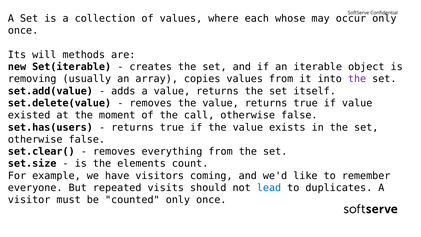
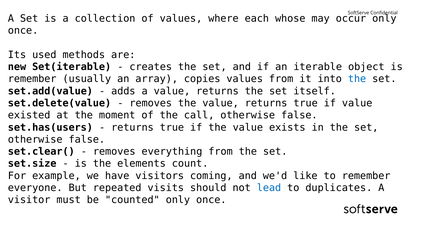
will: will -> used (44, 55)
removing: removing -> remember (32, 79)
the colour: purple -> blue (357, 79)
